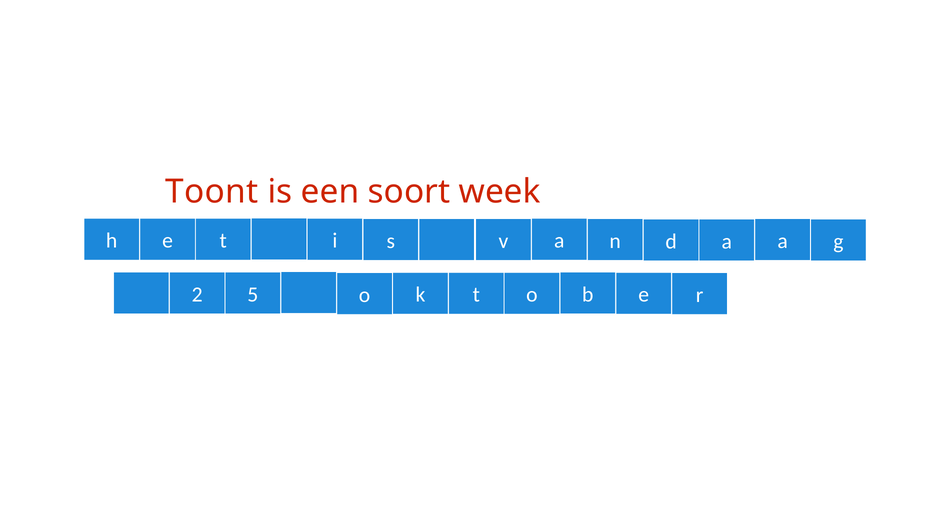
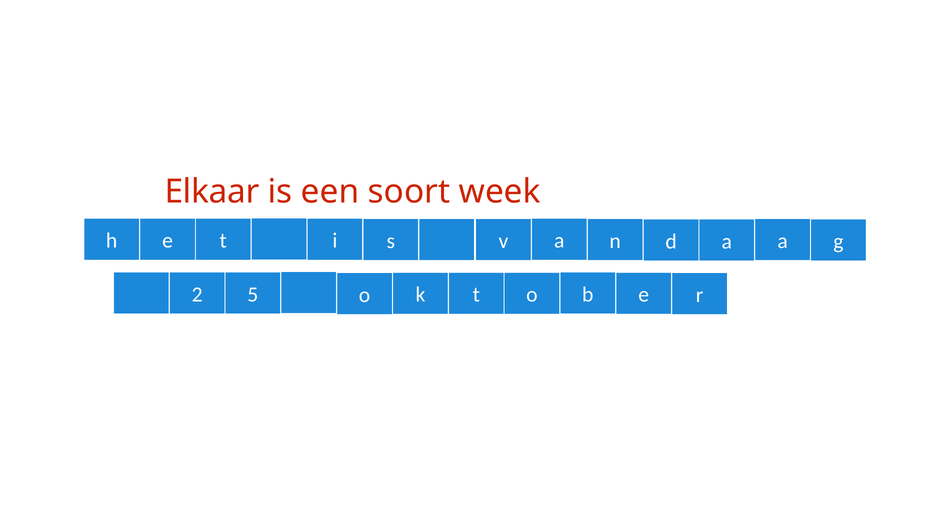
Toont: Toont -> Elkaar (212, 192)
